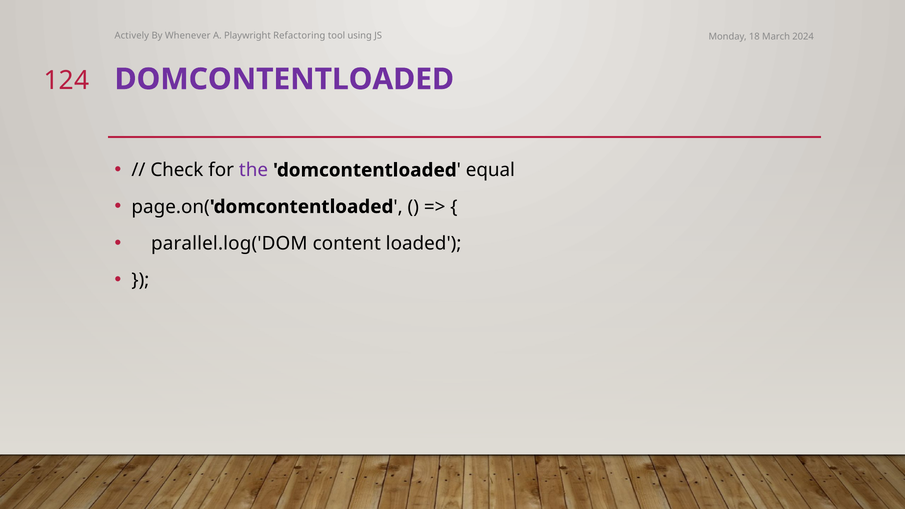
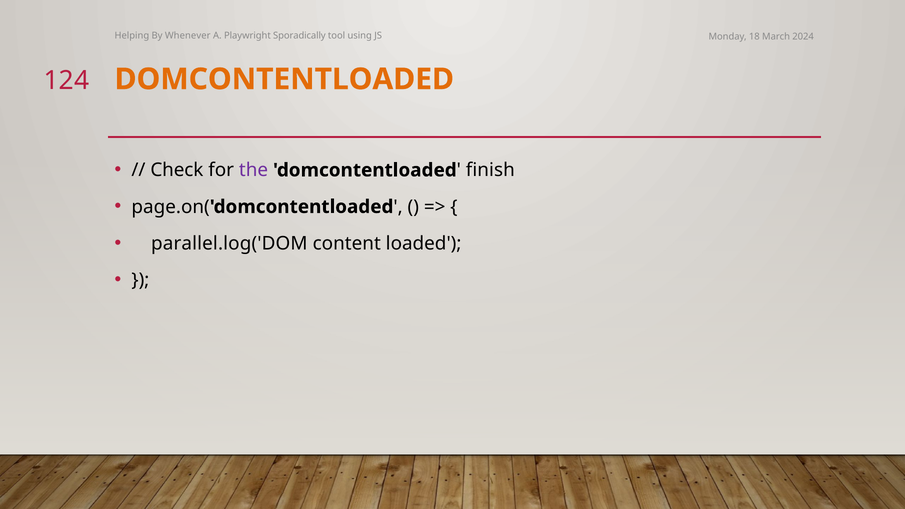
Actively: Actively -> Helping (132, 36)
Refactoring: Refactoring -> Sporadically (299, 36)
DOMCONTENTLOADED colour: purple -> orange (284, 79)
equal: equal -> finish (490, 170)
